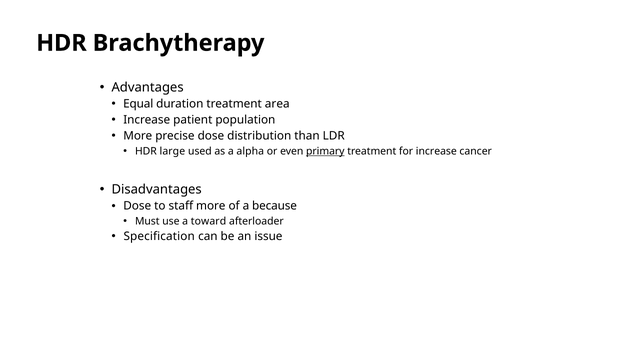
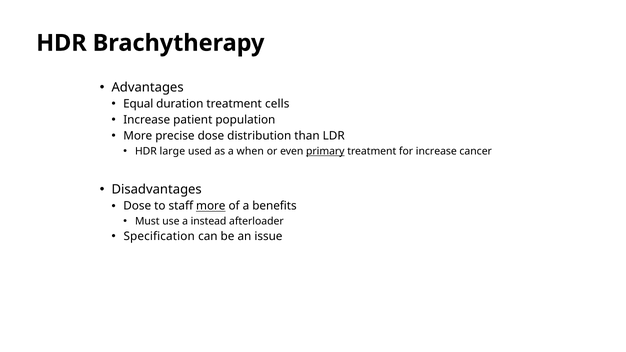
area: area -> cells (277, 104)
alpha: alpha -> when (250, 151)
more underline: none -> present (211, 206)
because: because -> benefits (274, 206)
toward: toward -> instead (209, 221)
